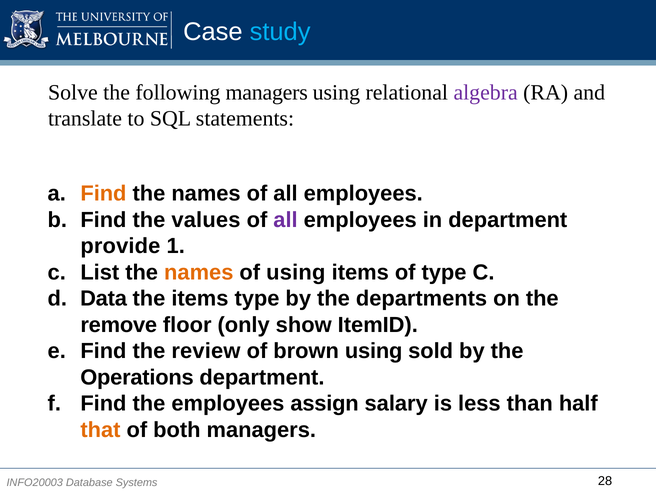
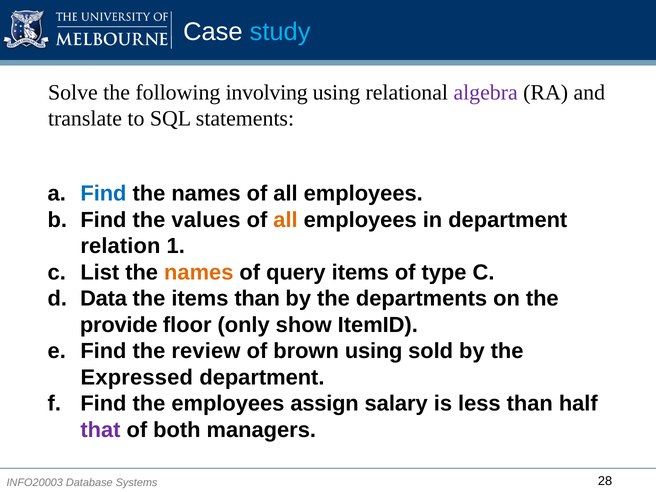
following managers: managers -> involving (267, 92)
Find colour: orange -> blue (103, 194)
all colour: purple -> orange (286, 220)
provide: provide -> relation (120, 246)
of using: using -> query (296, 272)
items type: type -> than (257, 299)
remove: remove -> provide (119, 325)
Operations: Operations -> Expressed (137, 377)
that colour: orange -> purple (100, 430)
